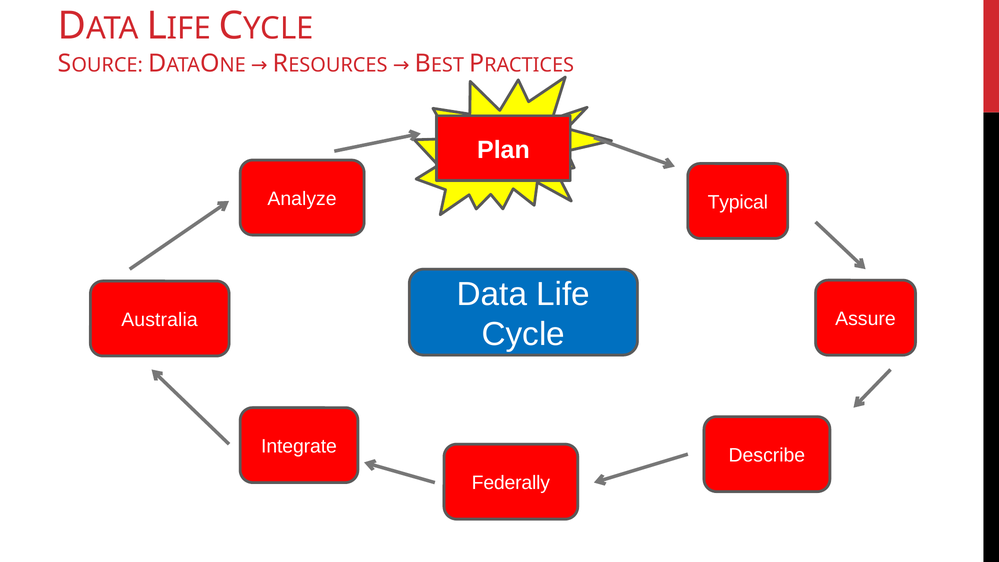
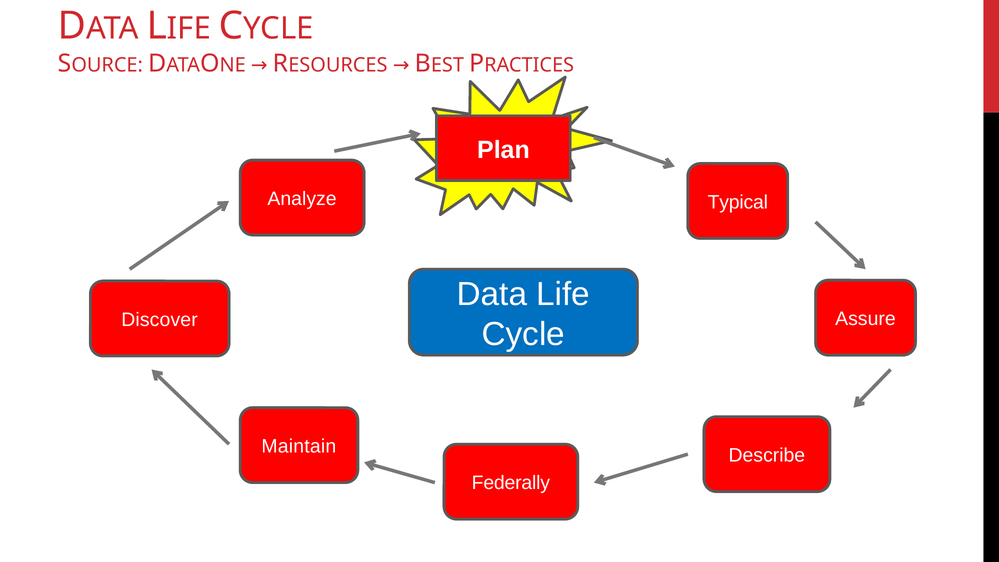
Australia: Australia -> Discover (160, 320)
Integrate: Integrate -> Maintain (299, 446)
